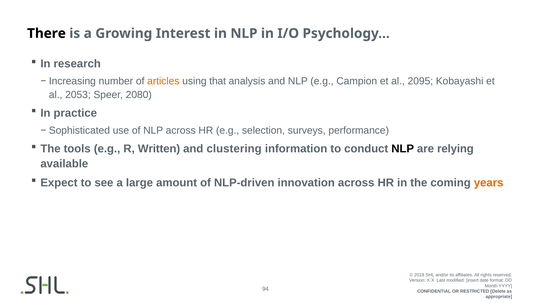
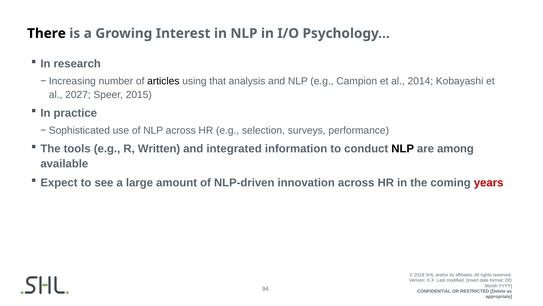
articles colour: orange -> black (163, 81)
2095: 2095 -> 2014 (420, 81)
2053: 2053 -> 2027 (78, 95)
2080: 2080 -> 2015 (139, 95)
clustering: clustering -> integrated (234, 149)
relying: relying -> among (455, 149)
years colour: orange -> red (489, 182)
